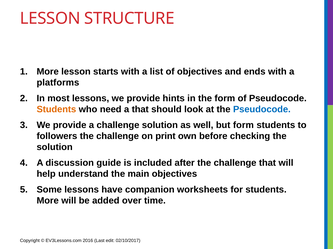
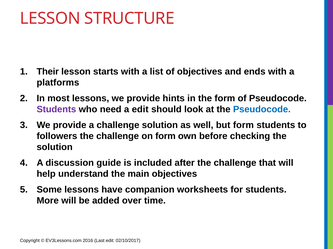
More: More -> Their (48, 72)
Students colour: orange -> purple (56, 110)
a that: that -> edit (140, 110)
on print: print -> form (165, 136)
